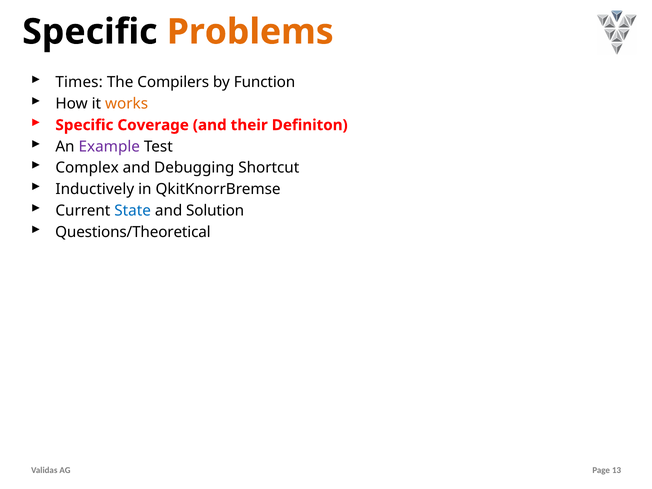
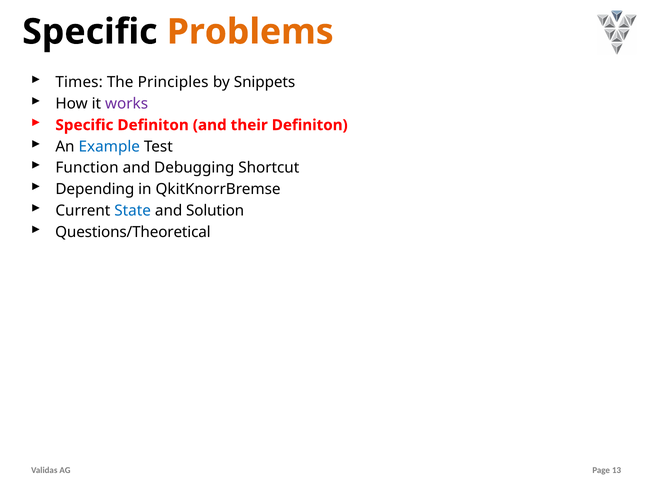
Compilers: Compilers -> Principles (173, 82)
Function: Function -> Snippets (265, 82)
works colour: orange -> purple (127, 104)
Specific Coverage: Coverage -> Definiton (153, 125)
Example colour: purple -> blue (109, 146)
Complex: Complex -> Function (87, 168)
Inductively: Inductively -> Depending (95, 189)
